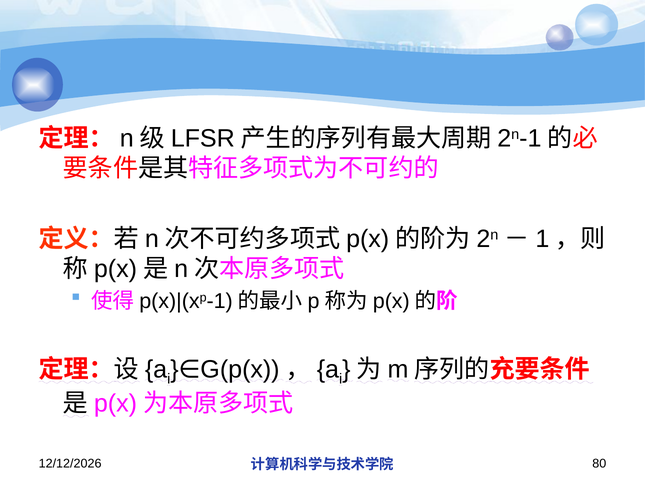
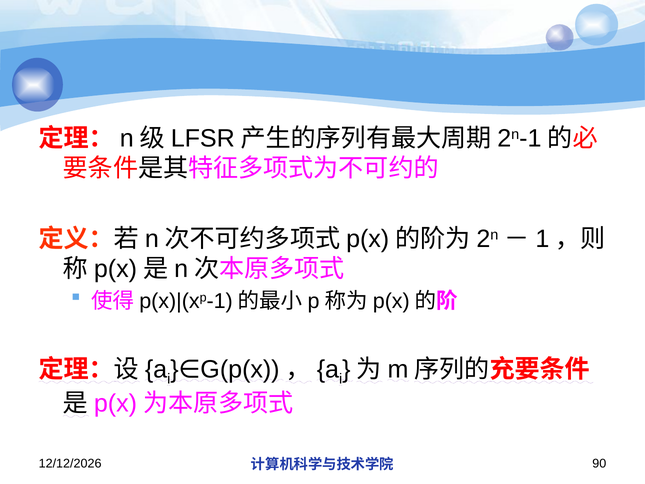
80: 80 -> 90 (599, 463)
